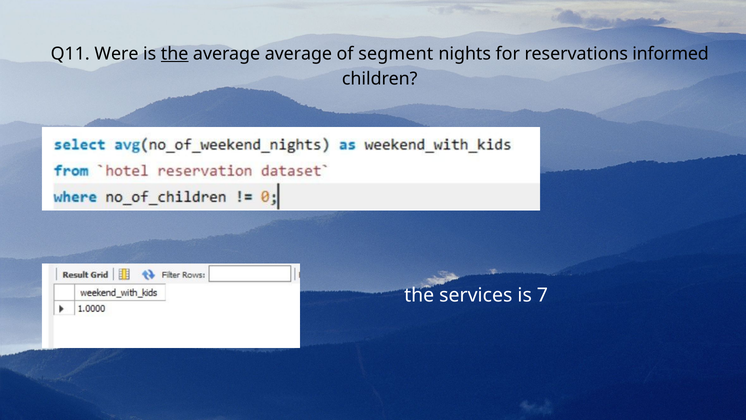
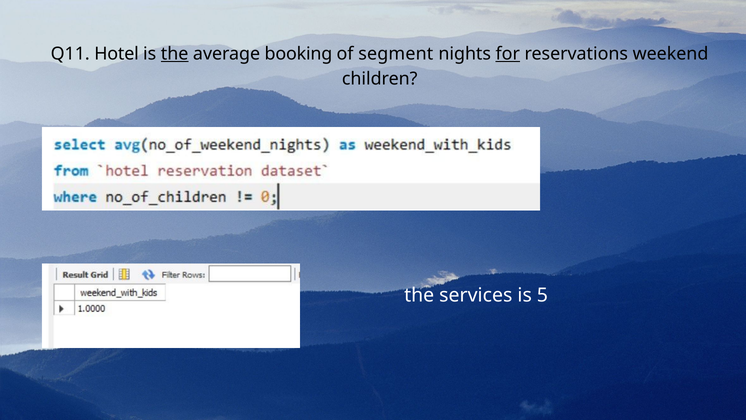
Were: Were -> Hotel (117, 54)
average average: average -> booking (298, 54)
for underline: none -> present (508, 54)
informed: informed -> weekend (670, 54)
7: 7 -> 5 (542, 295)
